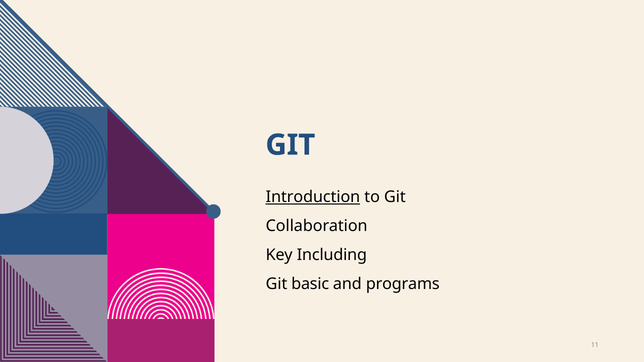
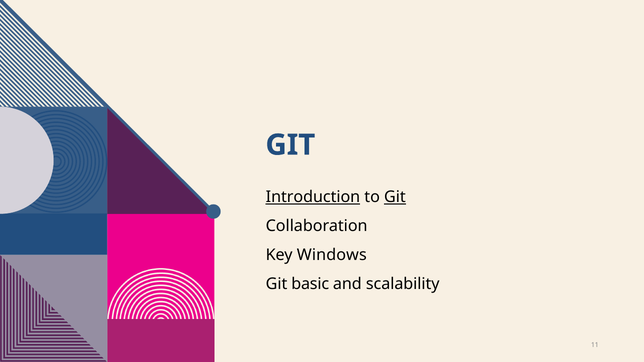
Git underline: none -> present (395, 197)
Including: Including -> Windows (332, 255)
programs: programs -> scalability (403, 284)
